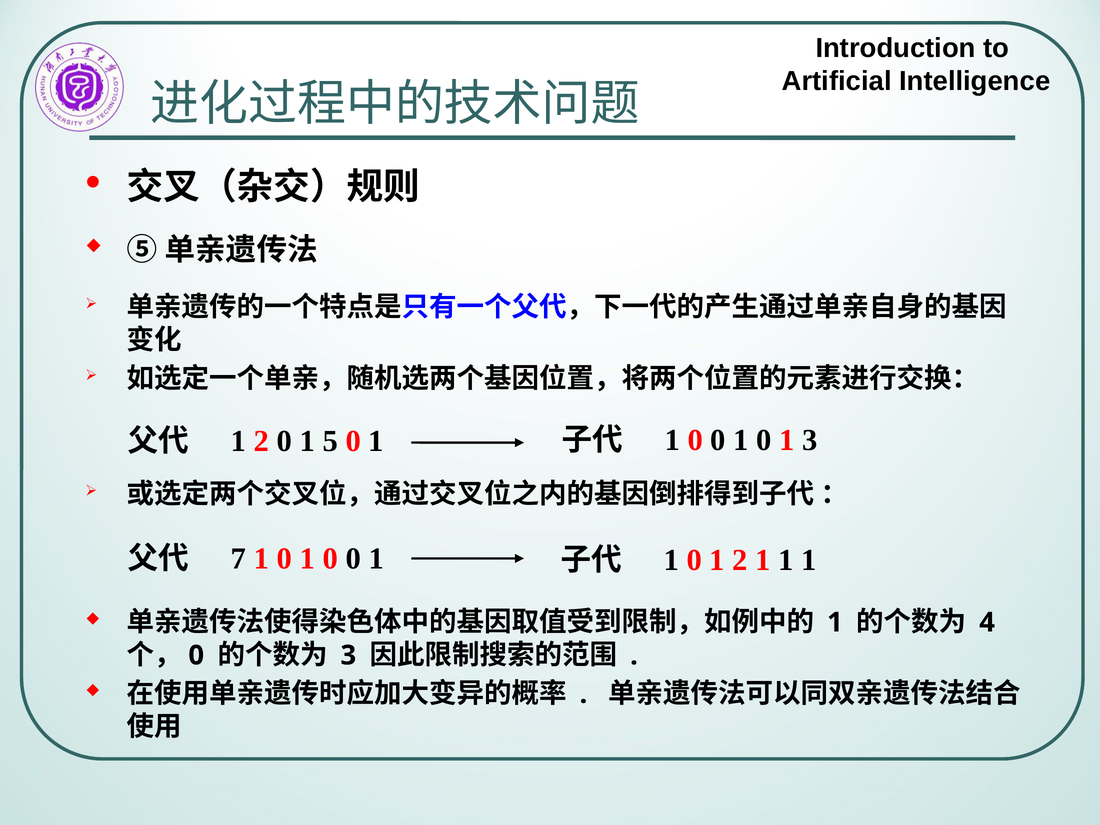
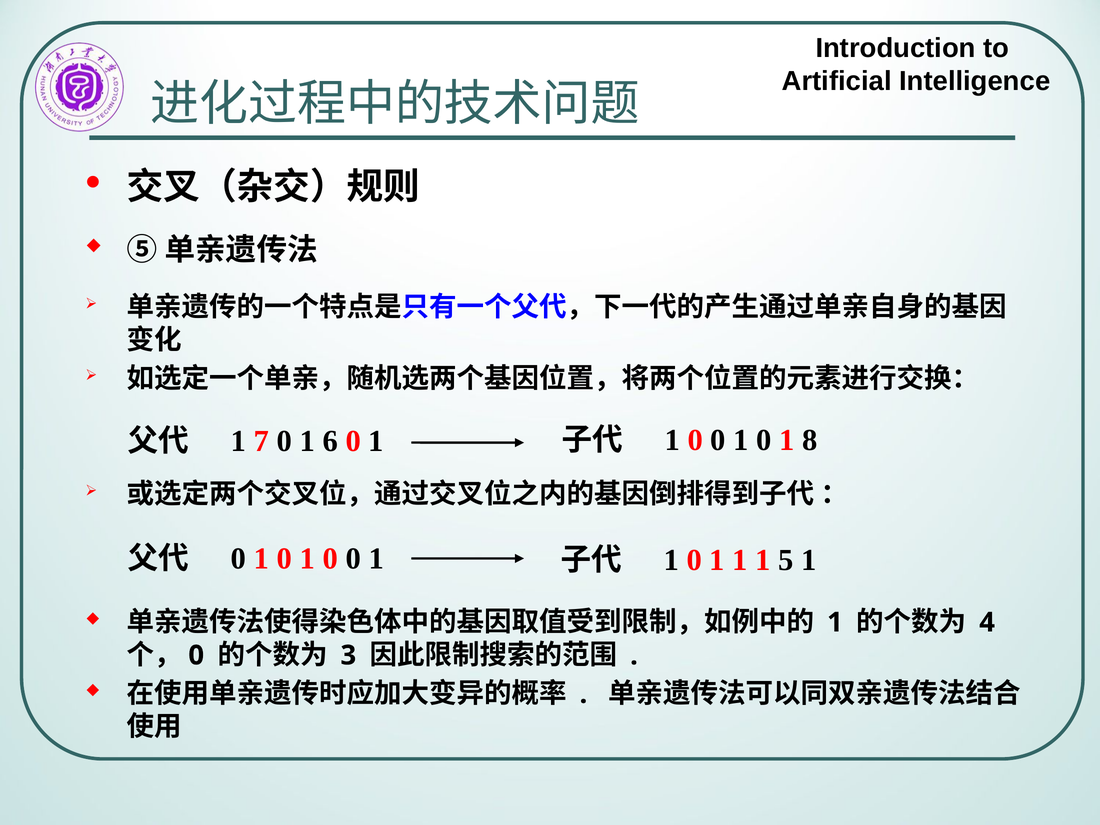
2: 2 -> 7 (261, 441)
5: 5 -> 6 (330, 441)
1 3: 3 -> 8 (810, 440)
7: 7 -> 0 (239, 559)
0 1 2: 2 -> 1 (740, 560)
1: 1 -> 5 (786, 560)
